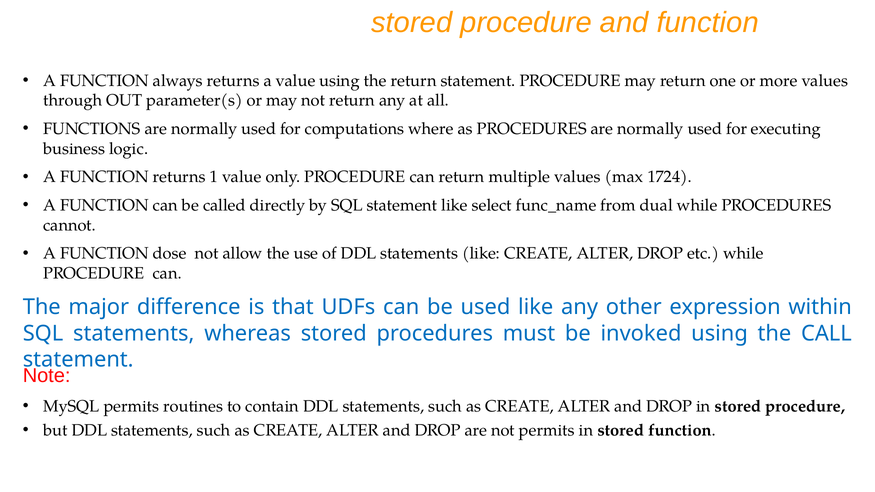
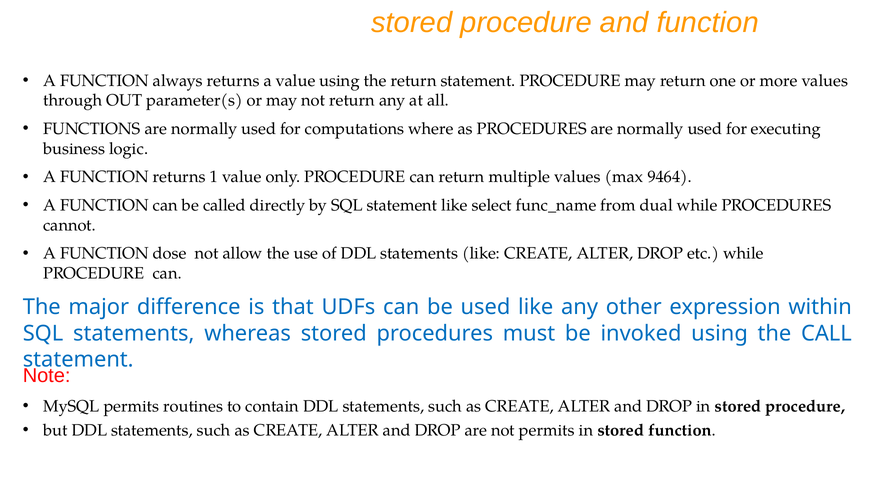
1724: 1724 -> 9464 (670, 177)
